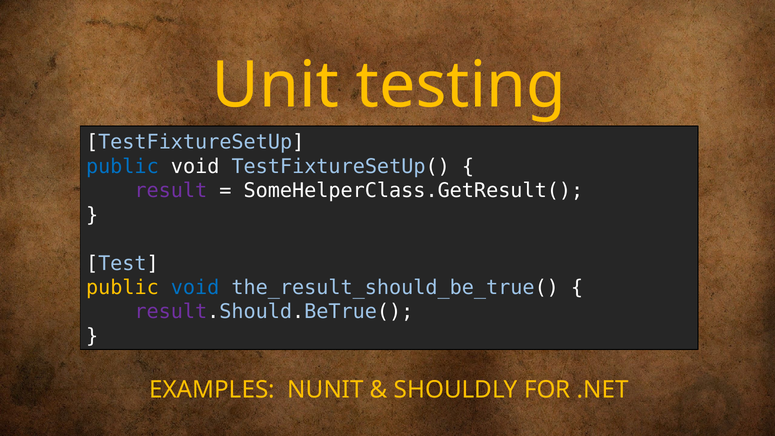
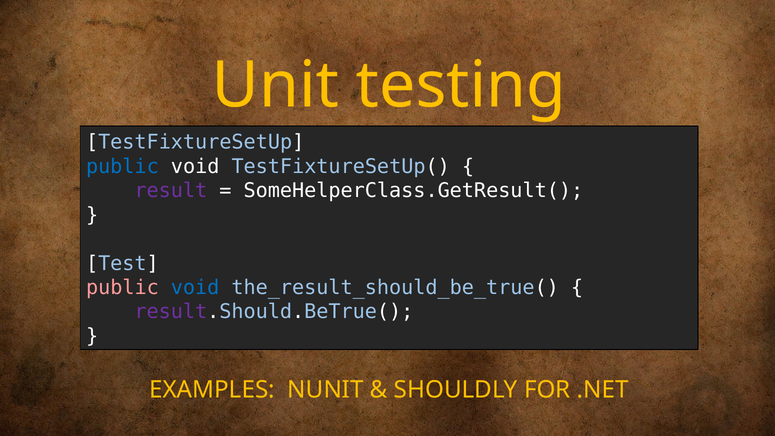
public colour: yellow -> pink (122, 288)
